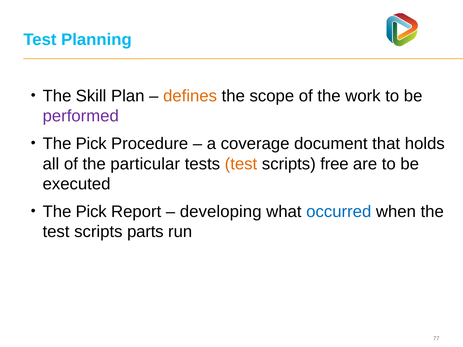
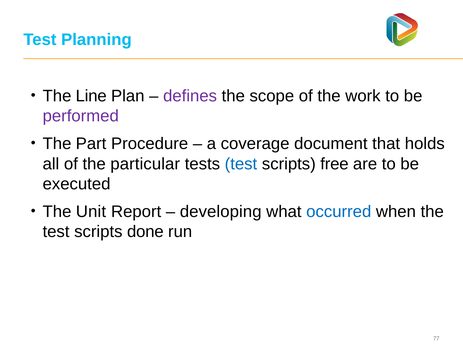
Skill: Skill -> Line (91, 96)
defines colour: orange -> purple (190, 96)
Pick: Pick -> Part (91, 144)
test colour: orange -> blue (241, 164)
Pick: Pick -> Unit (91, 212)
parts: parts -> done (145, 232)
